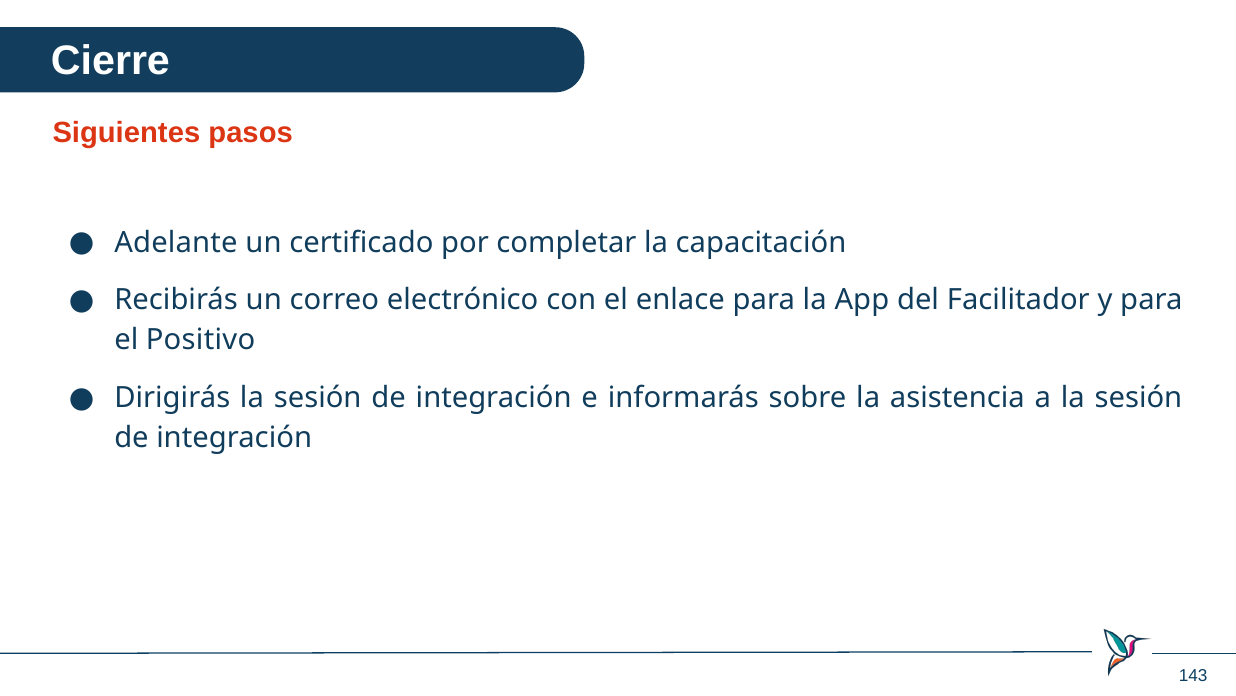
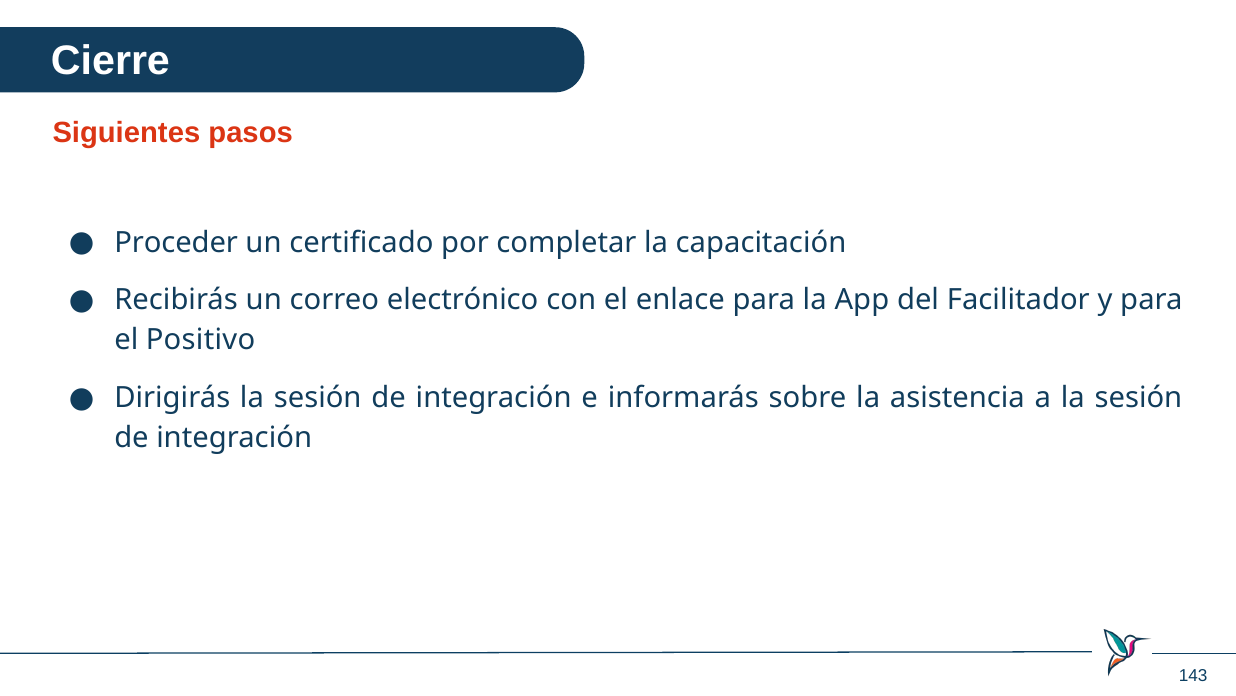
Adelante: Adelante -> Proceder (176, 242)
